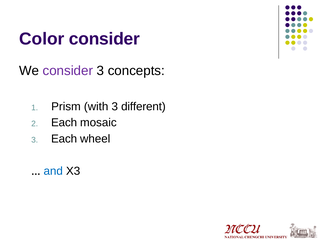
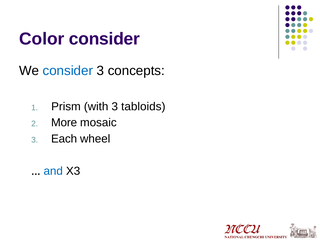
consider colour: purple -> blue (68, 71)
different: different -> tabloids (143, 106)
Each: Each -> More (64, 123)
